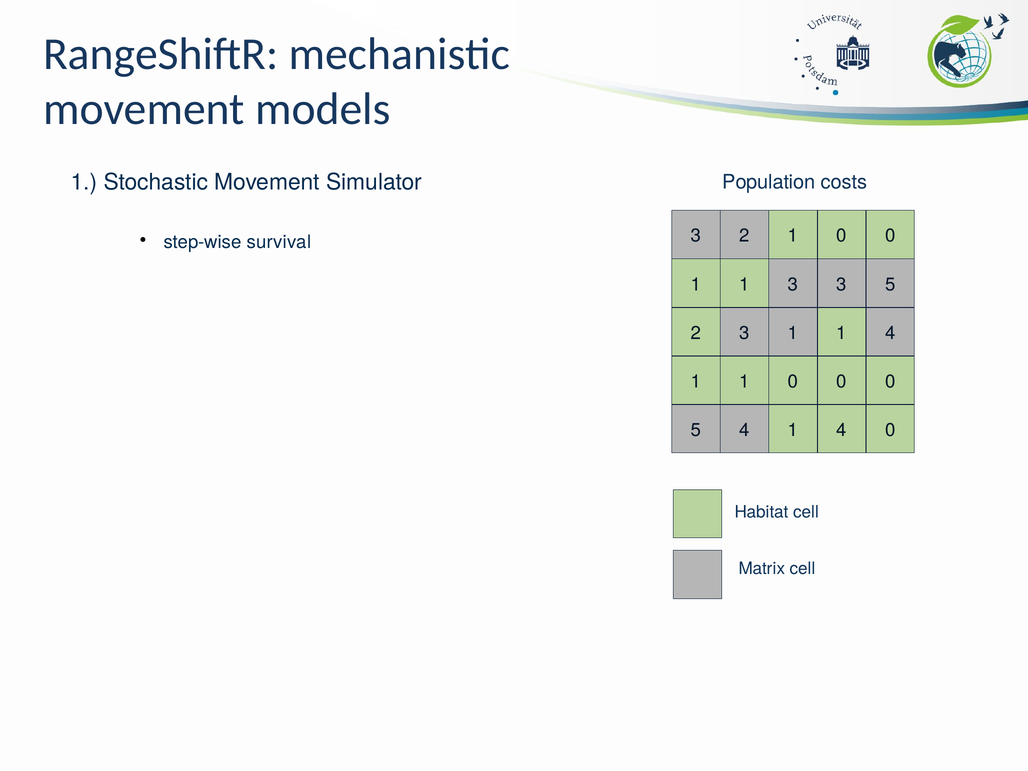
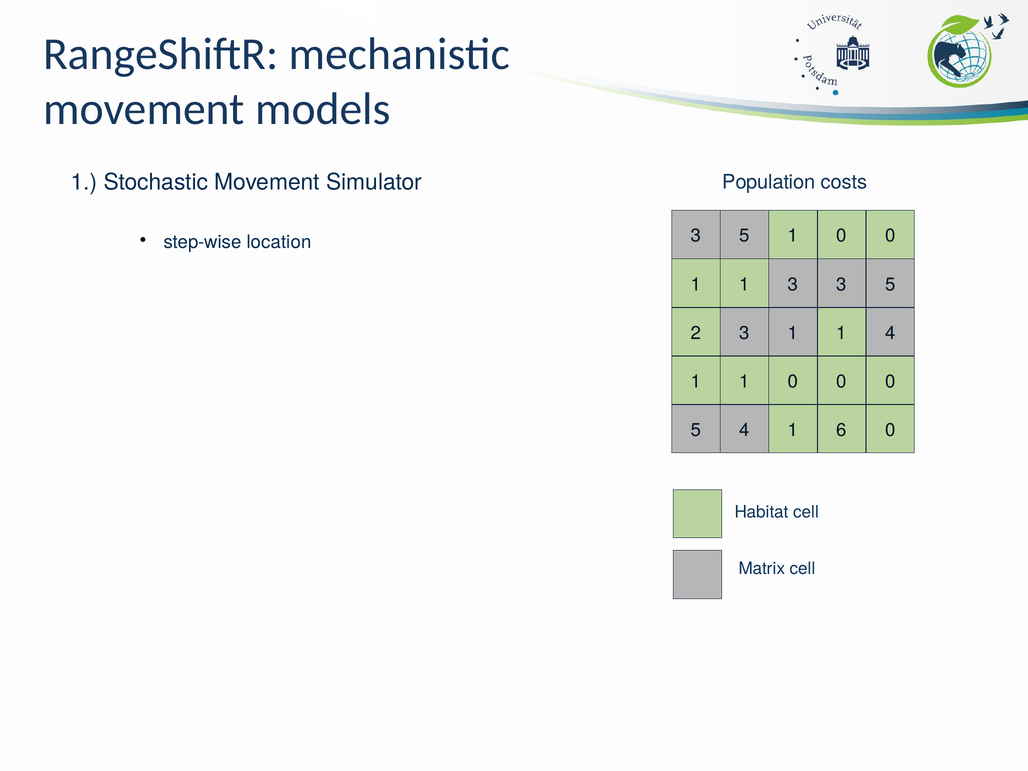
3 2: 2 -> 5 (745, 236)
survival: survival -> location (279, 242)
1 4: 4 -> 6 (842, 430)
